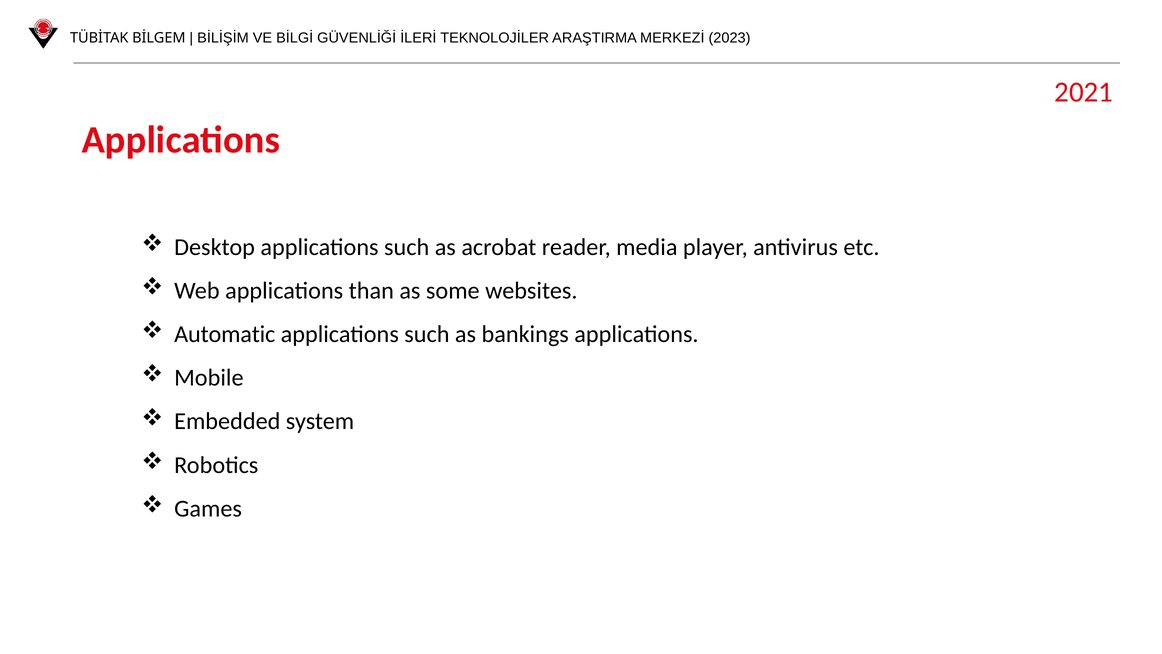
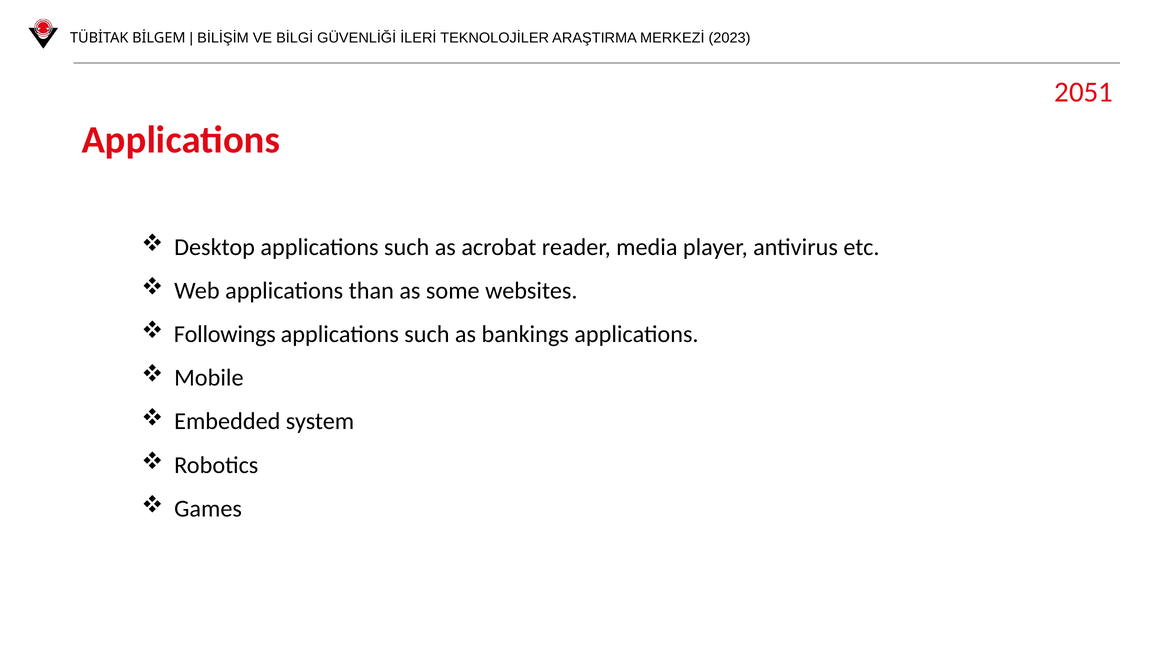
2021: 2021 -> 2051 (1084, 92)
Automatic: Automatic -> Followings (225, 334)
